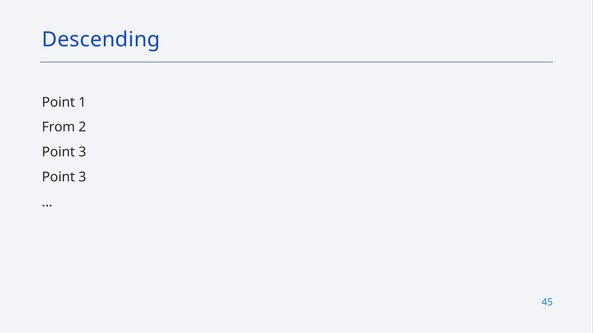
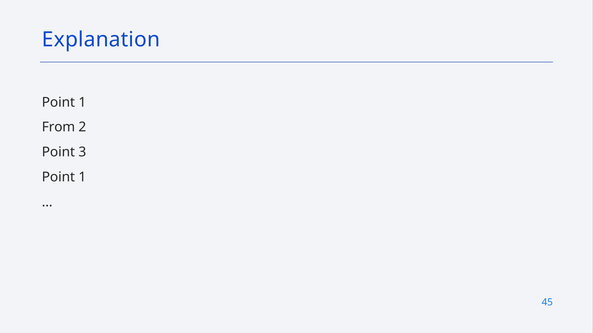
Descending: Descending -> Explanation (101, 40)
3: 3 -> 1 (82, 177)
